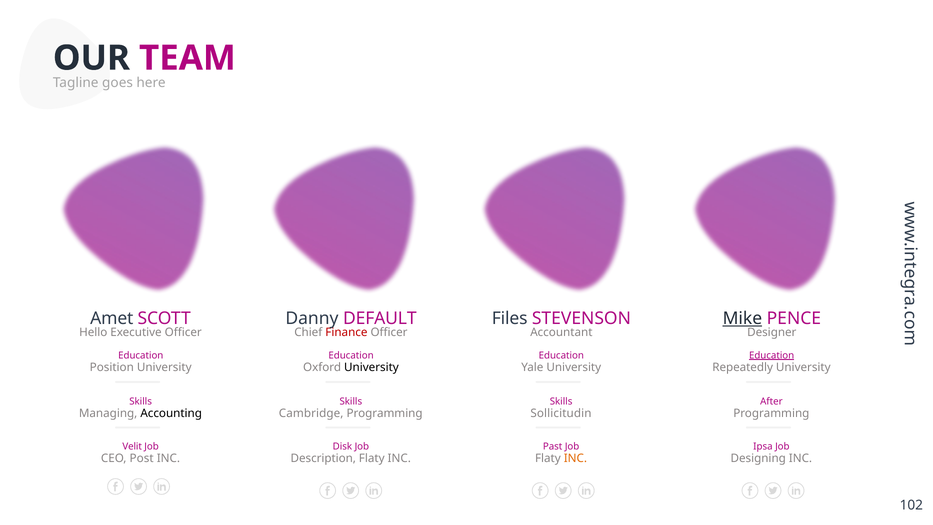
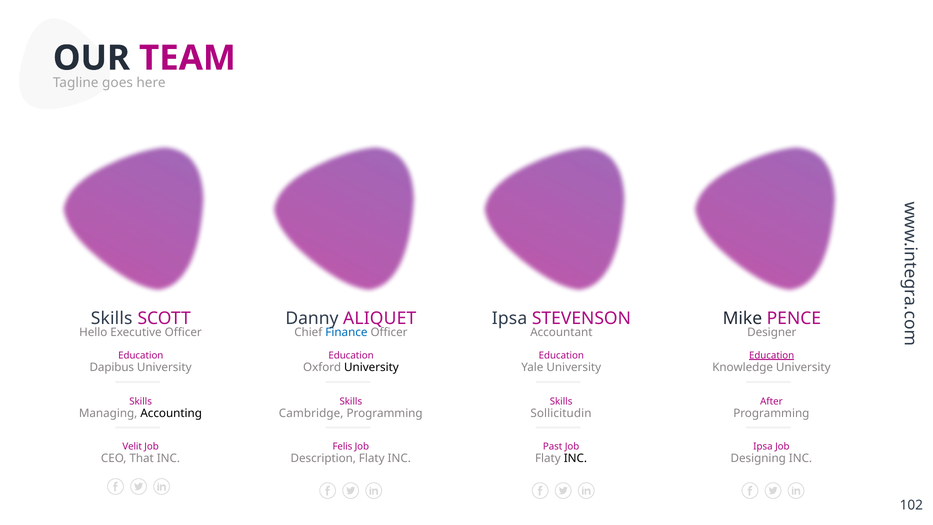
Amet: Amet -> Skills (112, 318)
DEFAULT: DEFAULT -> ALIQUET (380, 318)
Files: Files -> Ipsa (510, 318)
Mike underline: present -> none (742, 318)
Finance colour: red -> blue (346, 332)
Position: Position -> Dapibus (112, 367)
Repeatedly: Repeatedly -> Knowledge (743, 367)
Disk: Disk -> Felis (342, 447)
Post: Post -> That (142, 458)
INC colour: orange -> black (575, 458)
